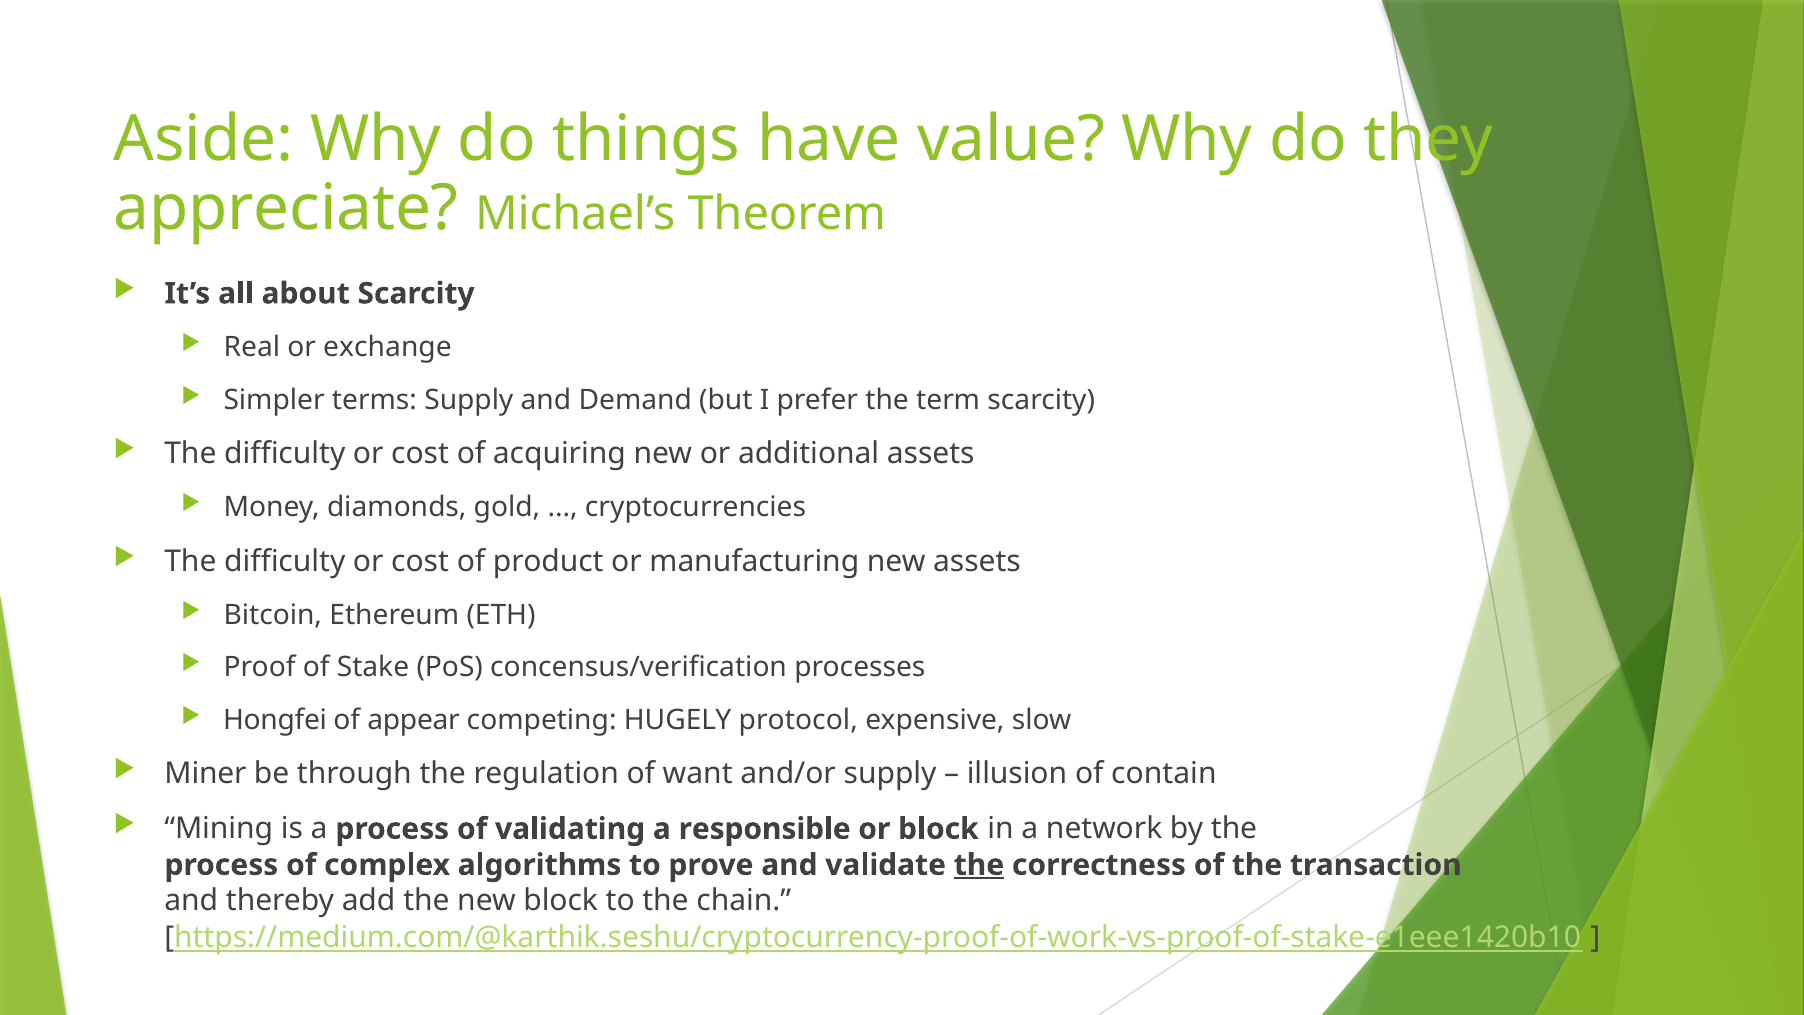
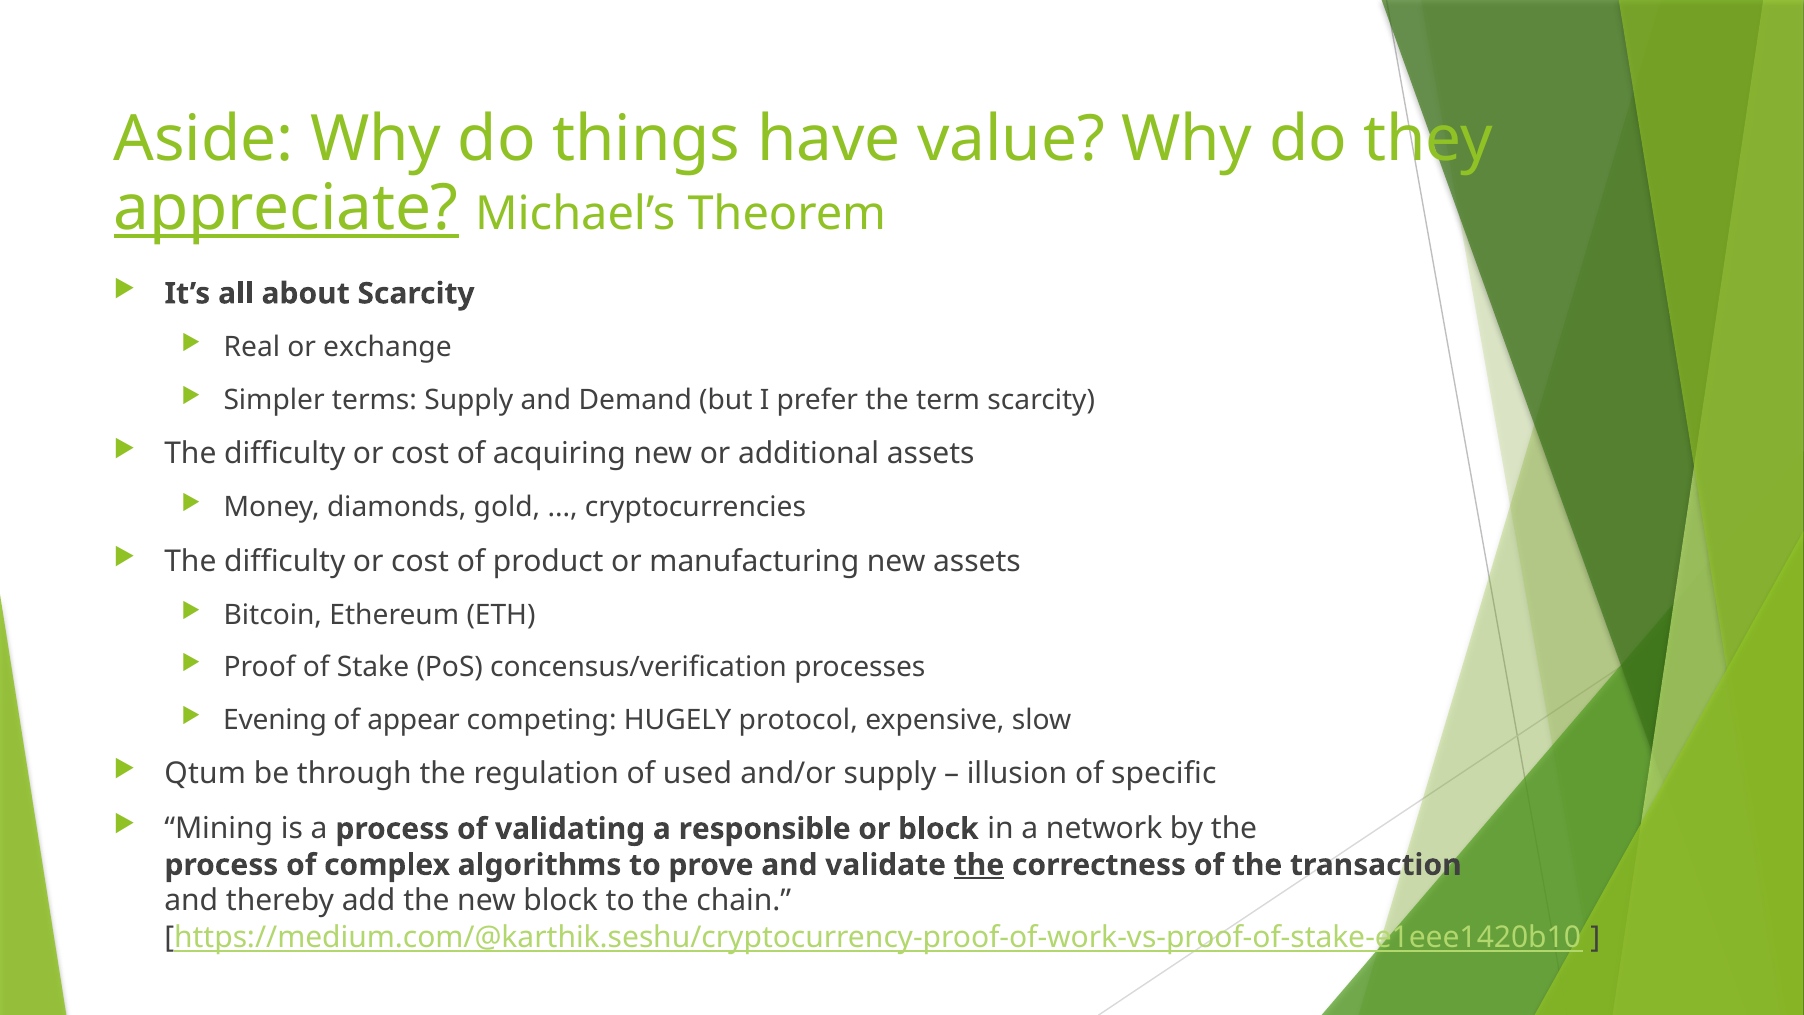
appreciate underline: none -> present (286, 209)
Hongfei: Hongfei -> Evening (275, 720)
Miner: Miner -> Qtum (205, 774)
want: want -> used (698, 774)
contain: contain -> specific (1164, 774)
